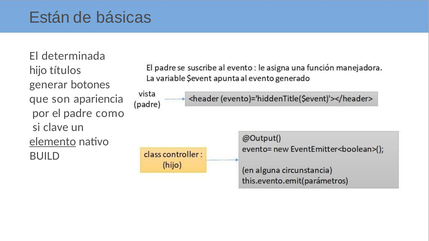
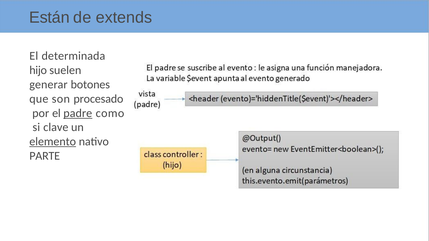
básicas: básicas -> extends (124, 17)
títulos: títulos -> suelen (65, 70)
apariencia: apariencia -> procesado (98, 99)
padre underline: none -> present (78, 113)
BUILD: BUILD -> PARTE (45, 156)
